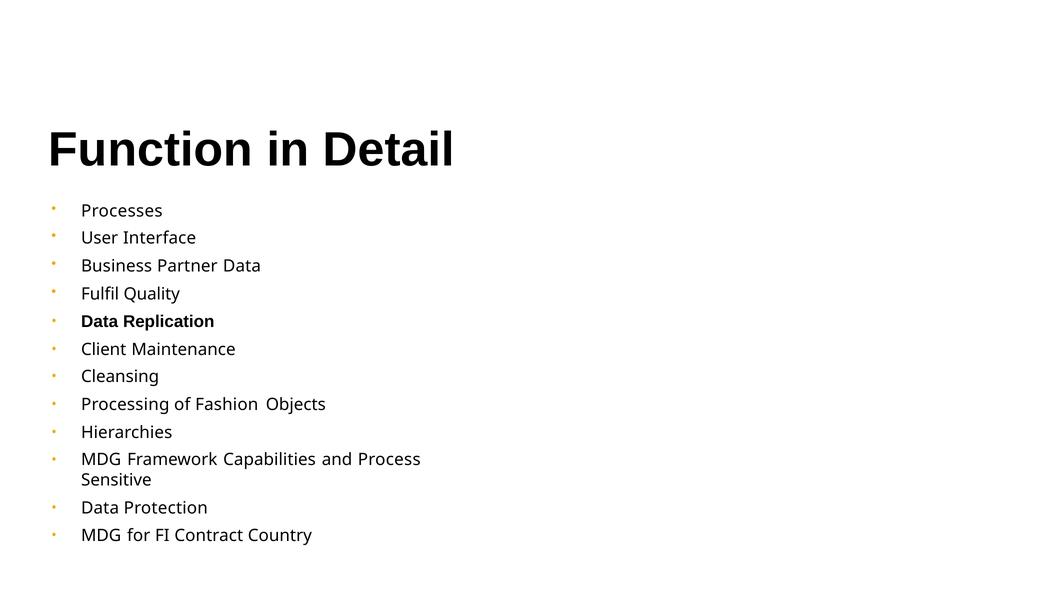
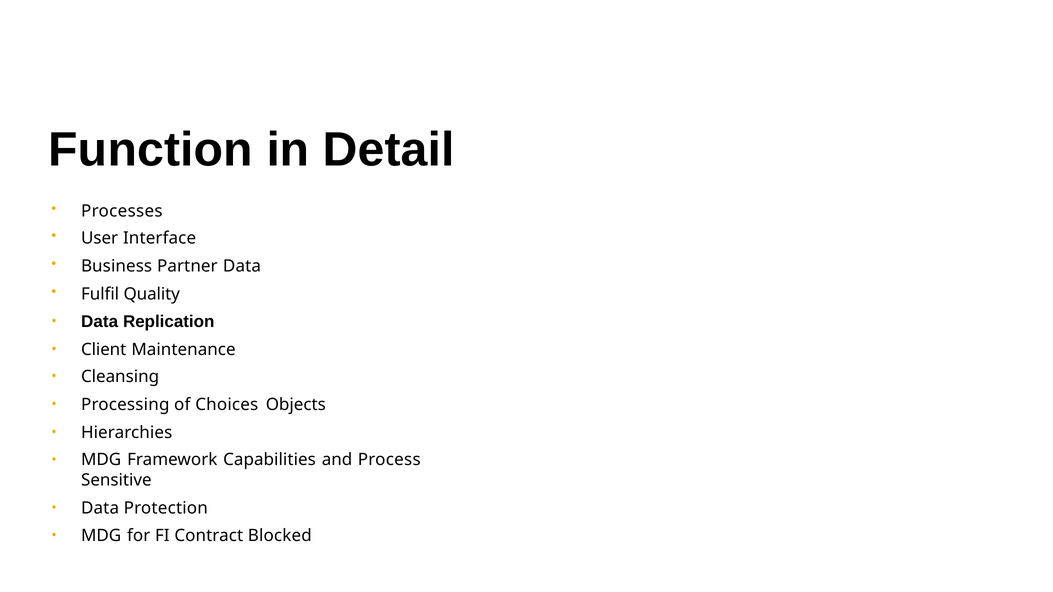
Fashion: Fashion -> Choices (227, 405)
Country: Country -> Blocked (280, 536)
